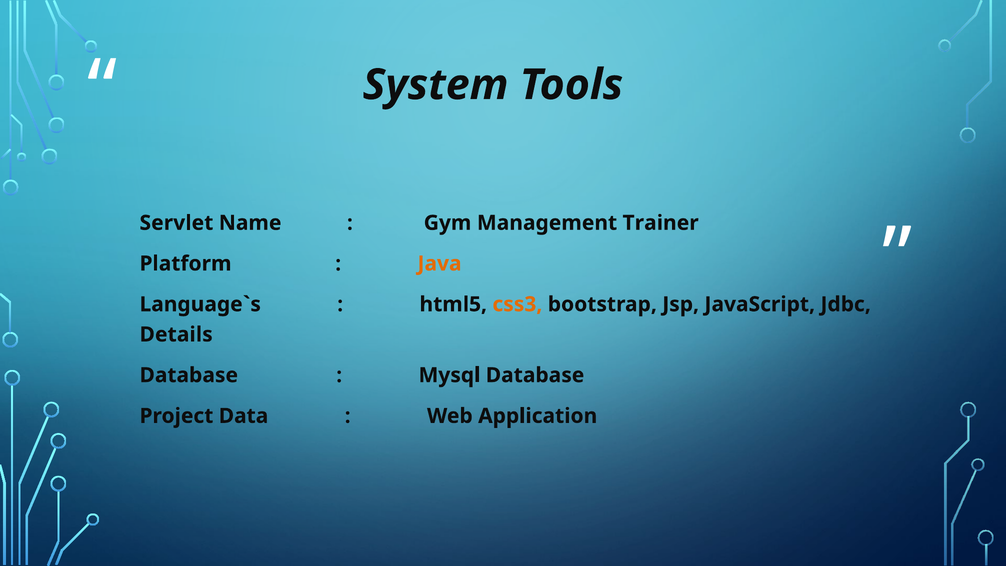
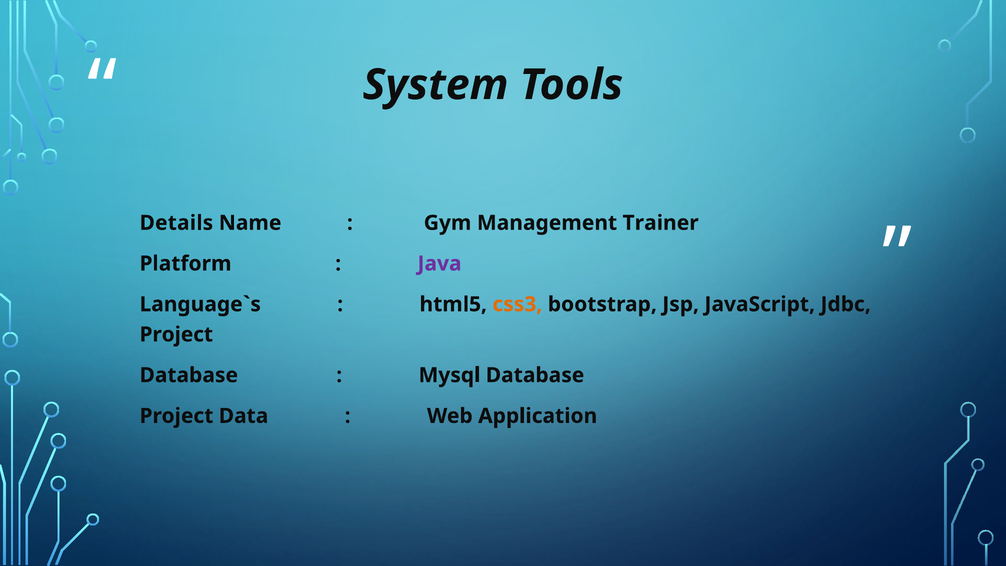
Servlet: Servlet -> Details (176, 223)
Java colour: orange -> purple (440, 264)
Details: Details -> Project (176, 334)
